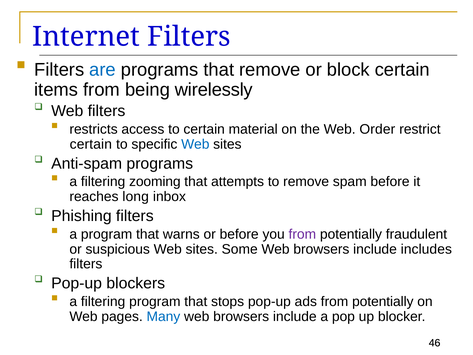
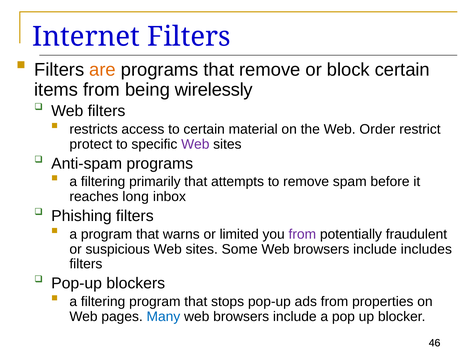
are colour: blue -> orange (103, 70)
certain: certain -> protect (91, 144)
Web colour: blue -> purple (195, 144)
zooming: zooming -> primarily (155, 182)
or before: before -> limited (239, 234)
ads from potentially: potentially -> properties (383, 301)
